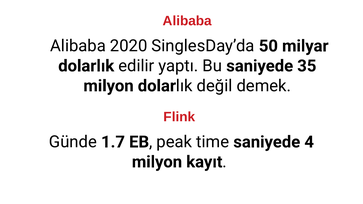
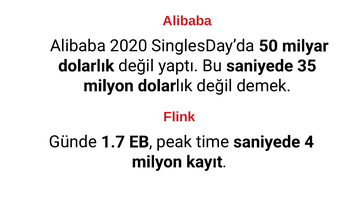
edilir: edilir -> değil (136, 66)
